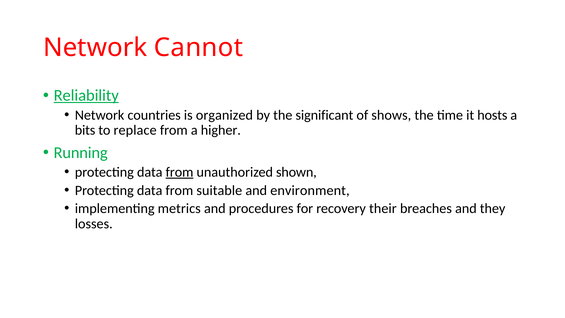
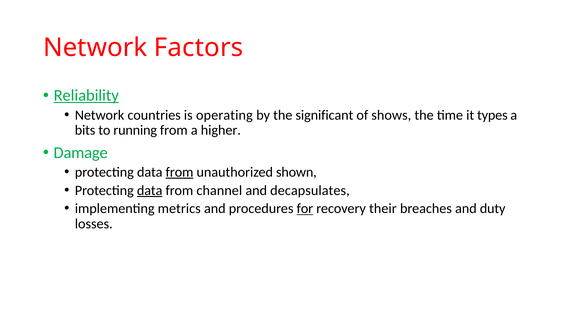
Cannot: Cannot -> Factors (199, 47)
organized: organized -> operating (224, 115)
hosts: hosts -> types (492, 115)
replace: replace -> running (135, 130)
Running: Running -> Damage (81, 153)
data underline: none -> present (150, 190)
suitable: suitable -> channel (219, 190)
environment: environment -> decapsulates (310, 190)
for underline: none -> present (305, 208)
they: they -> duty (493, 208)
